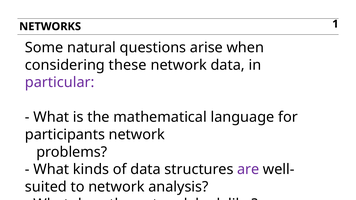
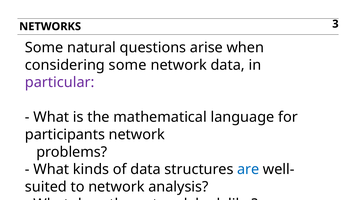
1: 1 -> 3 (335, 24)
considering these: these -> some (128, 65)
are colour: purple -> blue (248, 169)
